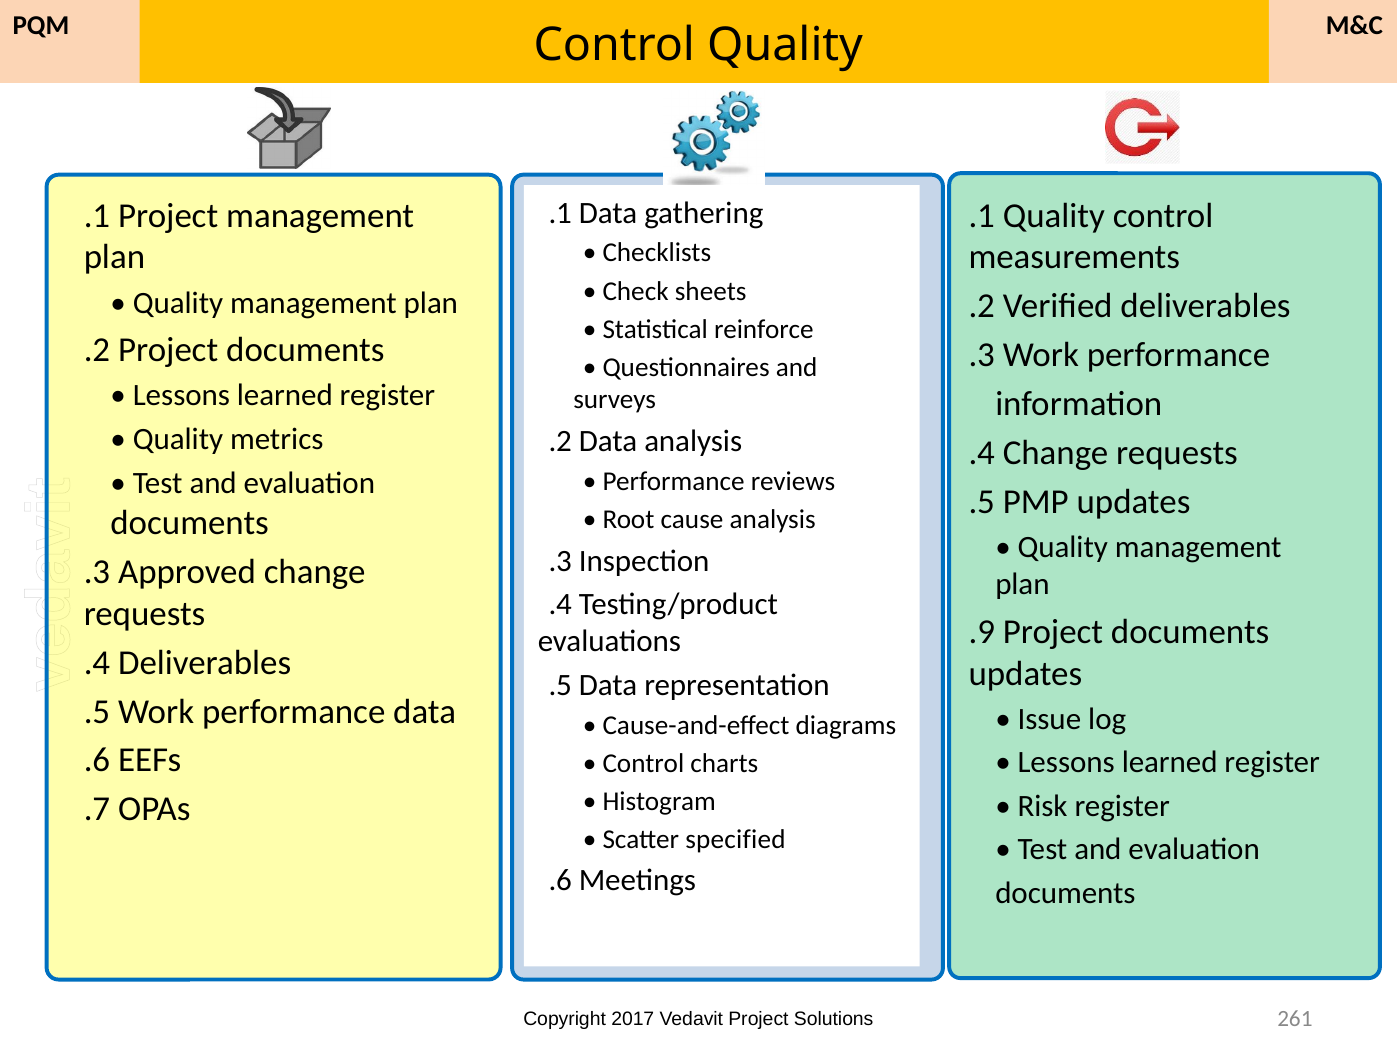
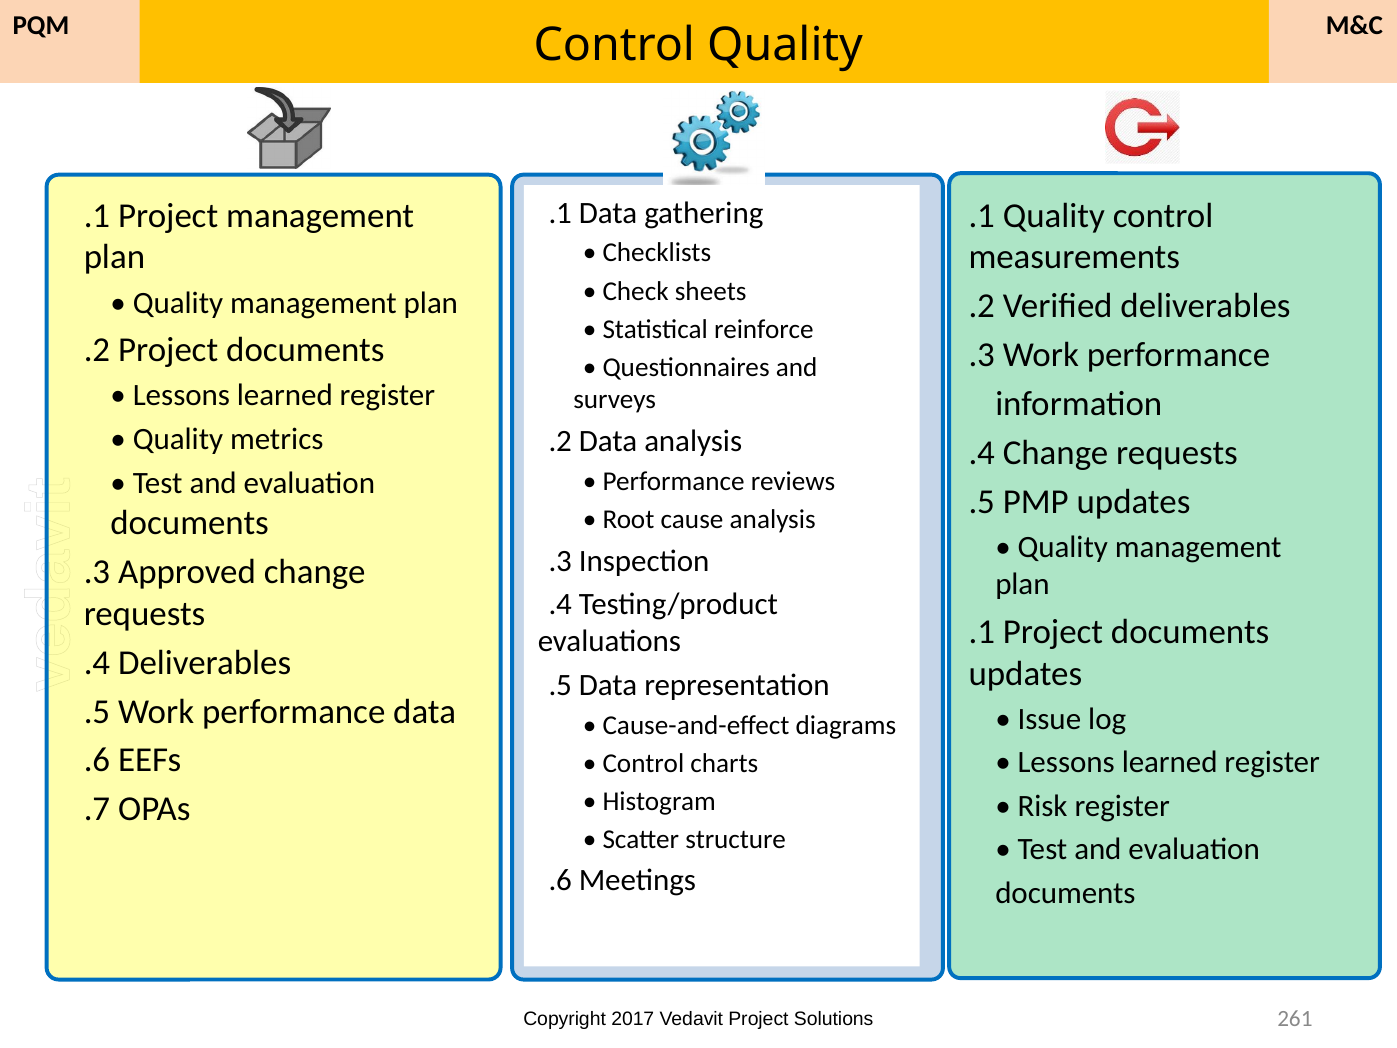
.9: .9 -> .1 (982, 631)
specified: specified -> structure (736, 839)
